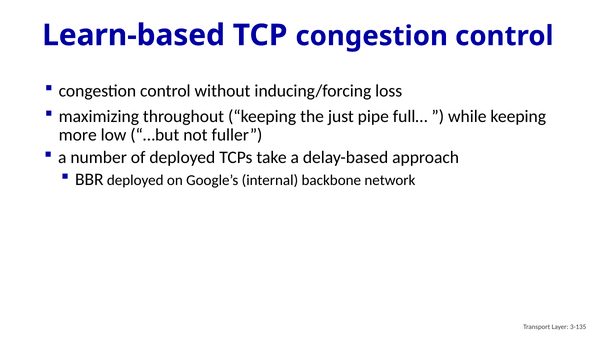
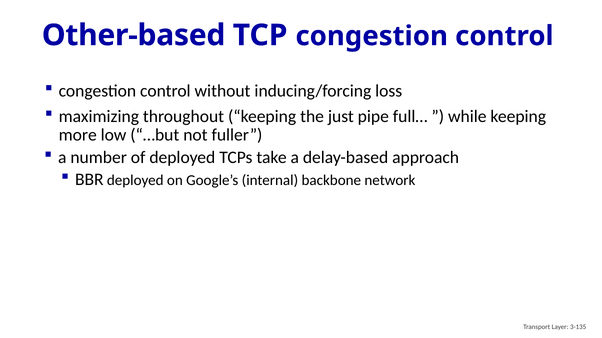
Learn-based: Learn-based -> Other-based (134, 35)
